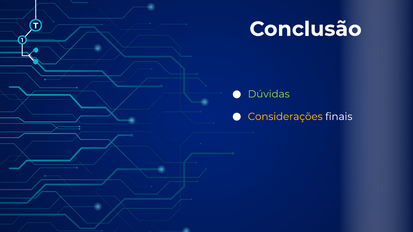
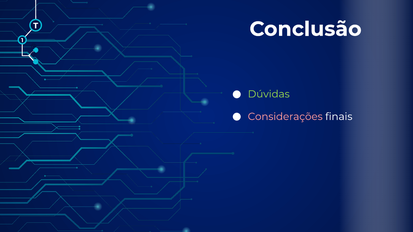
Considerações colour: yellow -> pink (285, 117)
